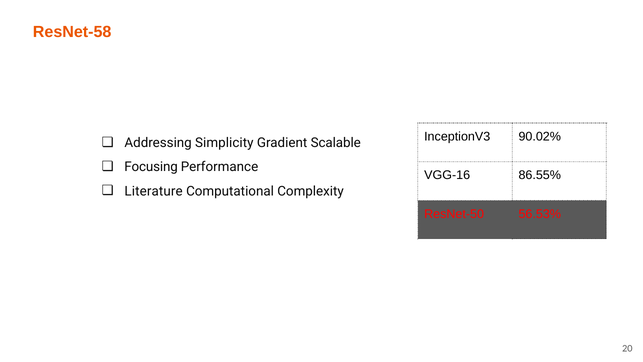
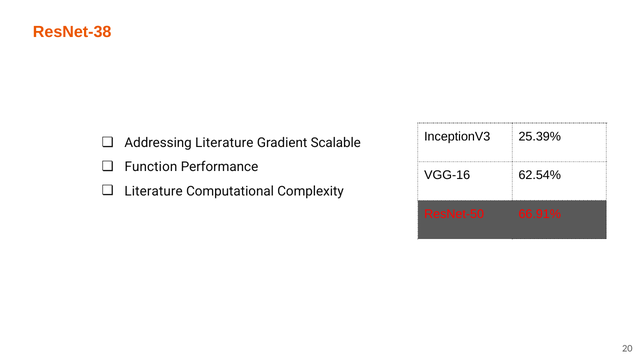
ResNet-58: ResNet-58 -> ResNet-38 (72, 32)
90.02%: 90.02% -> 25.39% (540, 137)
Addressing Simplicity: Simplicity -> Literature (224, 143)
Focusing: Focusing -> Function (151, 167)
86.55%: 86.55% -> 62.54% (540, 175)
56.53%: 56.53% -> 66.91% (540, 214)
